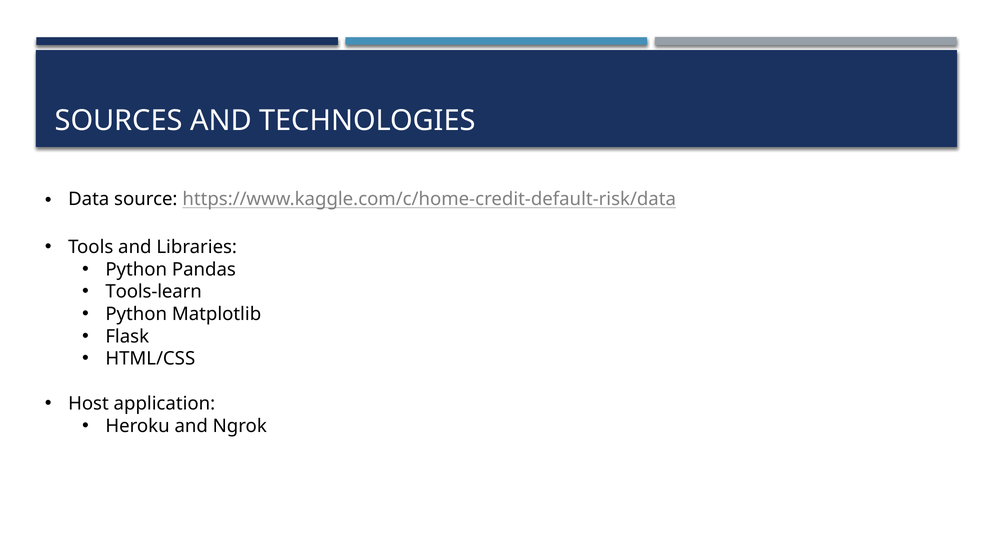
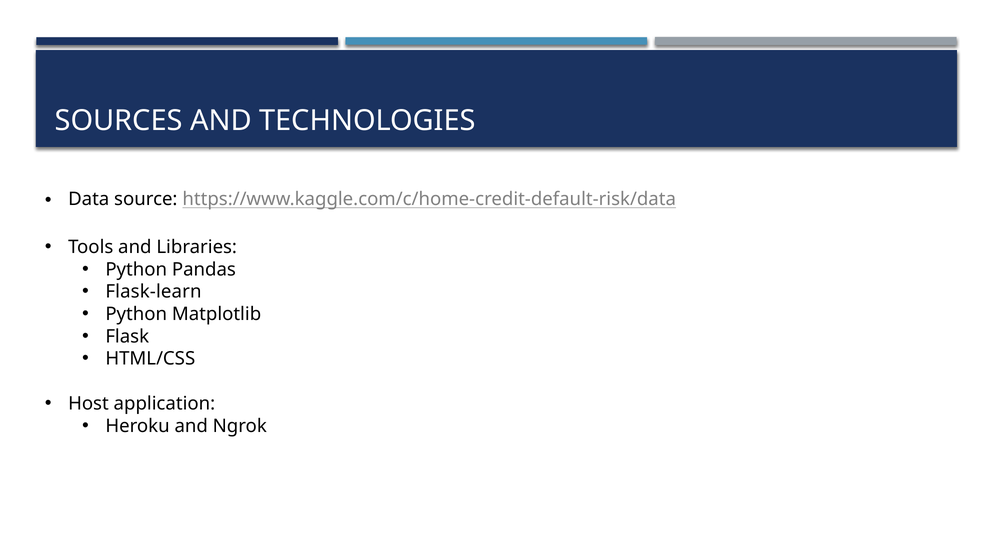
Tools-learn: Tools-learn -> Flask-learn (153, 292)
